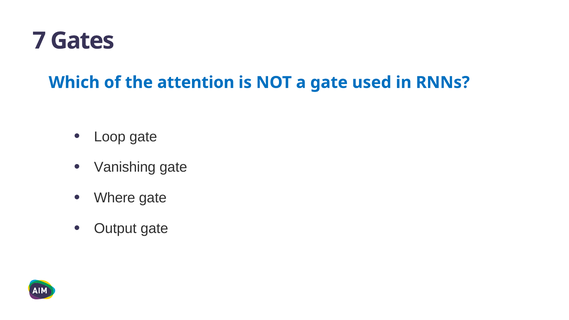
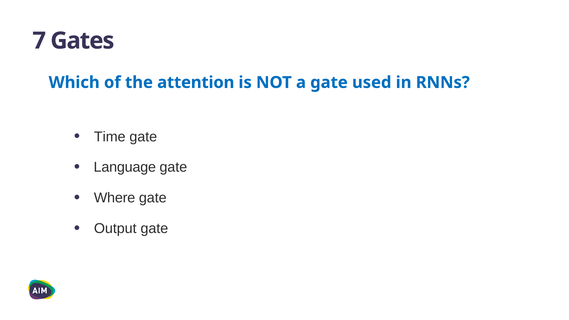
Loop: Loop -> Time (110, 137)
Vanishing: Vanishing -> Language (125, 167)
